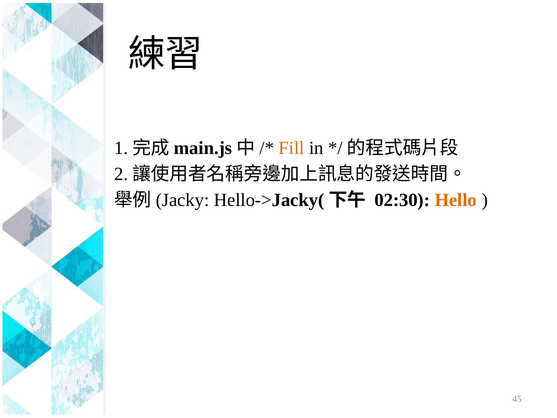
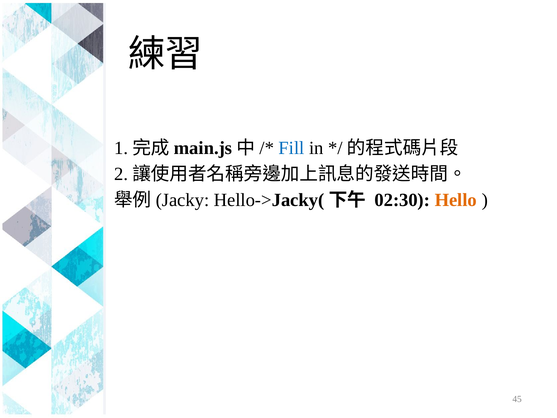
Fill colour: orange -> blue (292, 148)
